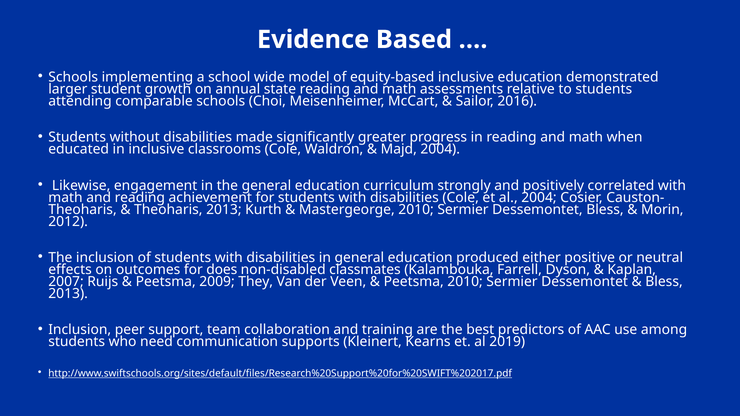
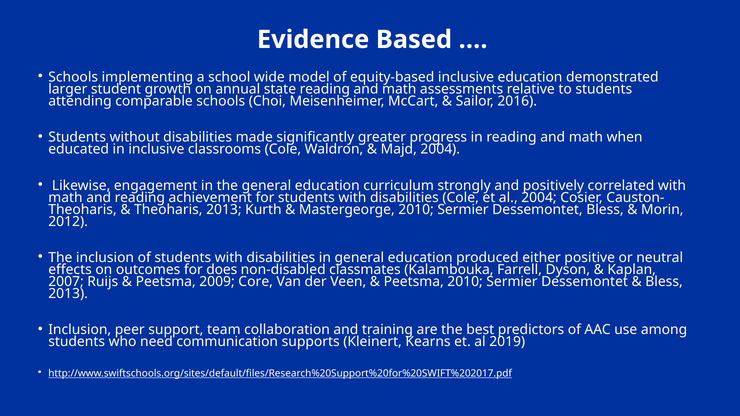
They: They -> Core (256, 282)
